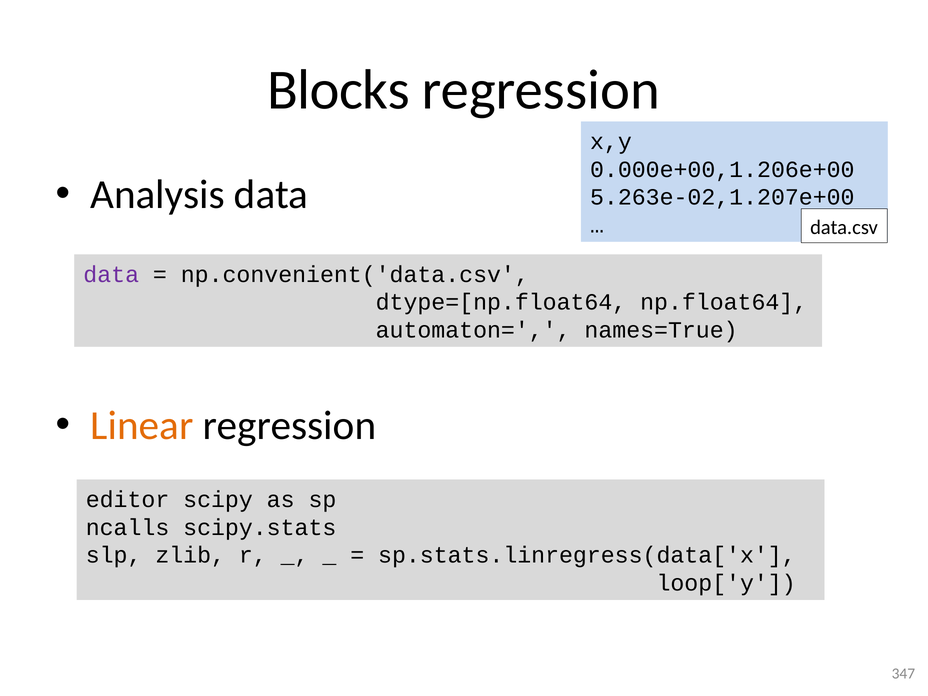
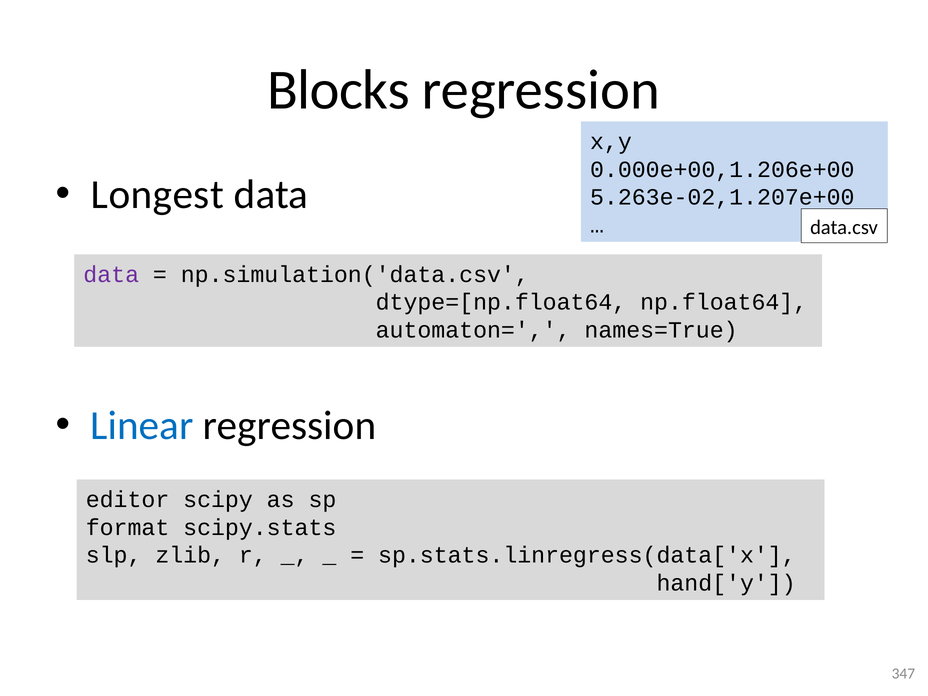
Analysis: Analysis -> Longest (157, 195)
np.convenient('data.csv: np.convenient('data.csv -> np.simulation('data.csv (355, 274)
Linear colour: orange -> blue (142, 426)
ncalls: ncalls -> format (128, 527)
loop['y: loop['y -> hand['y (726, 583)
